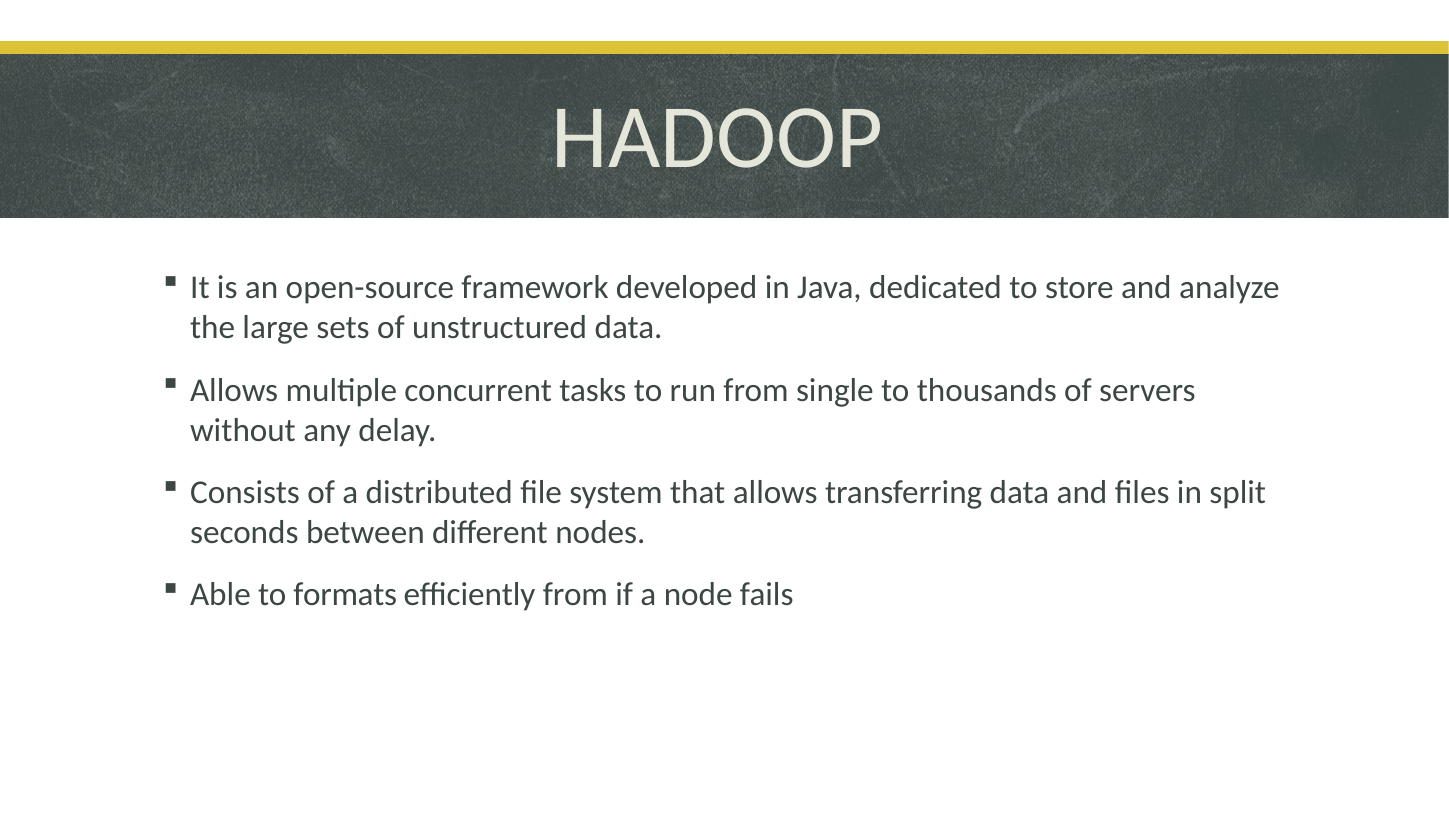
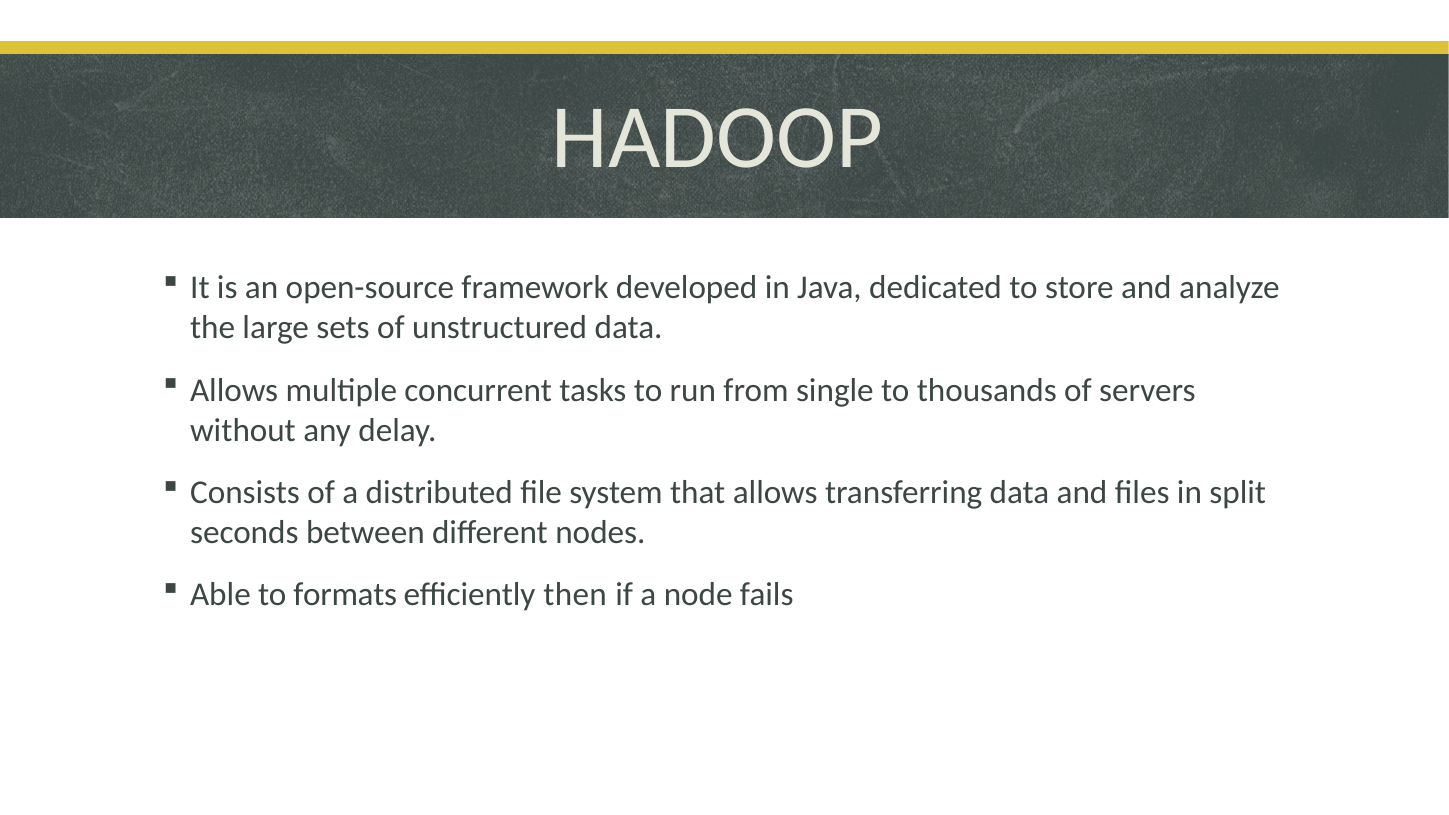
efficiently from: from -> then (575, 595)
